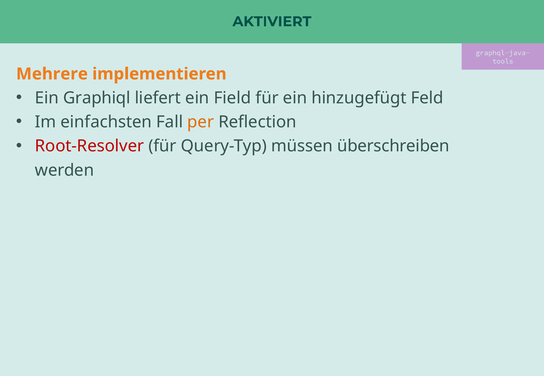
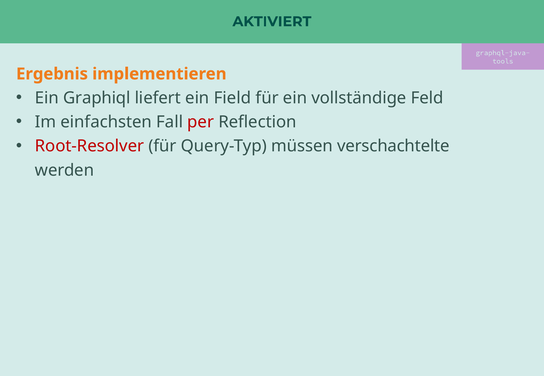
Mehrere: Mehrere -> Ergebnis (52, 74)
hinzugefügt: hinzugefügt -> vollständige (359, 98)
per colour: orange -> red (201, 122)
überschreiben: überschreiben -> verschachtelte (393, 146)
